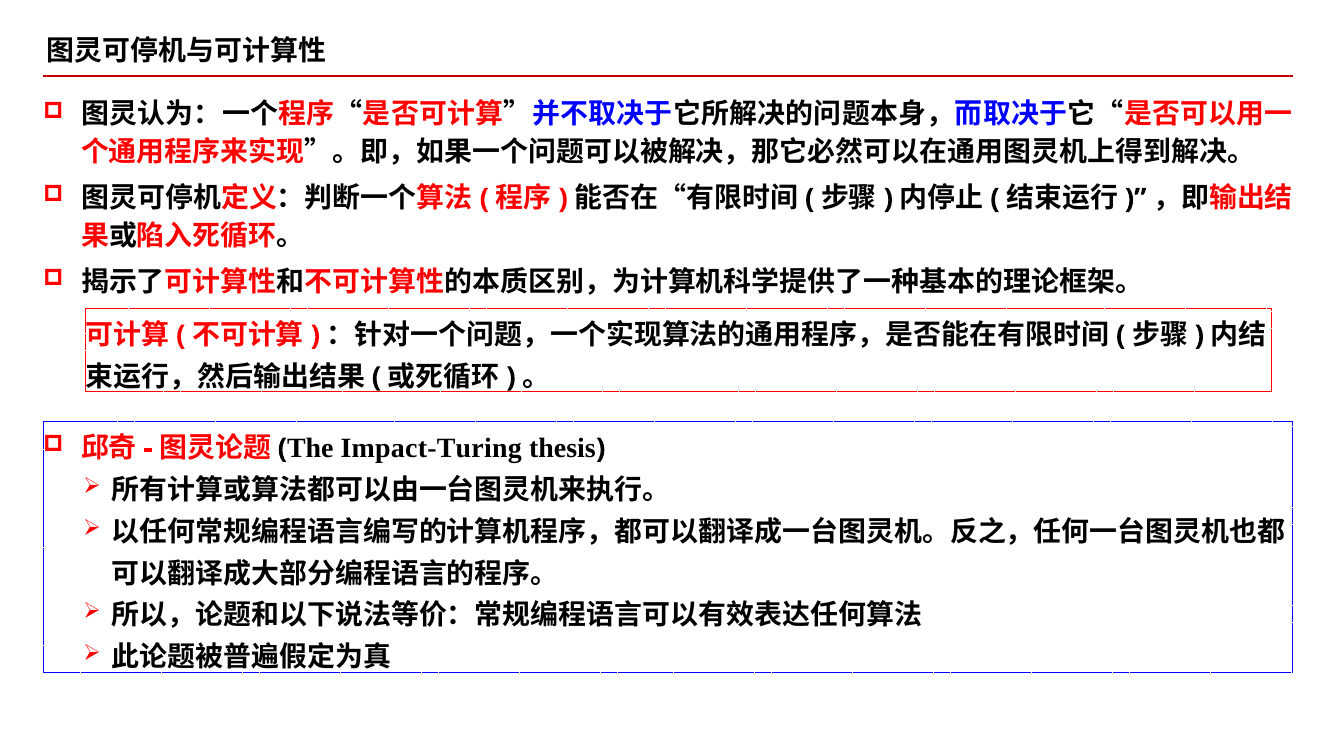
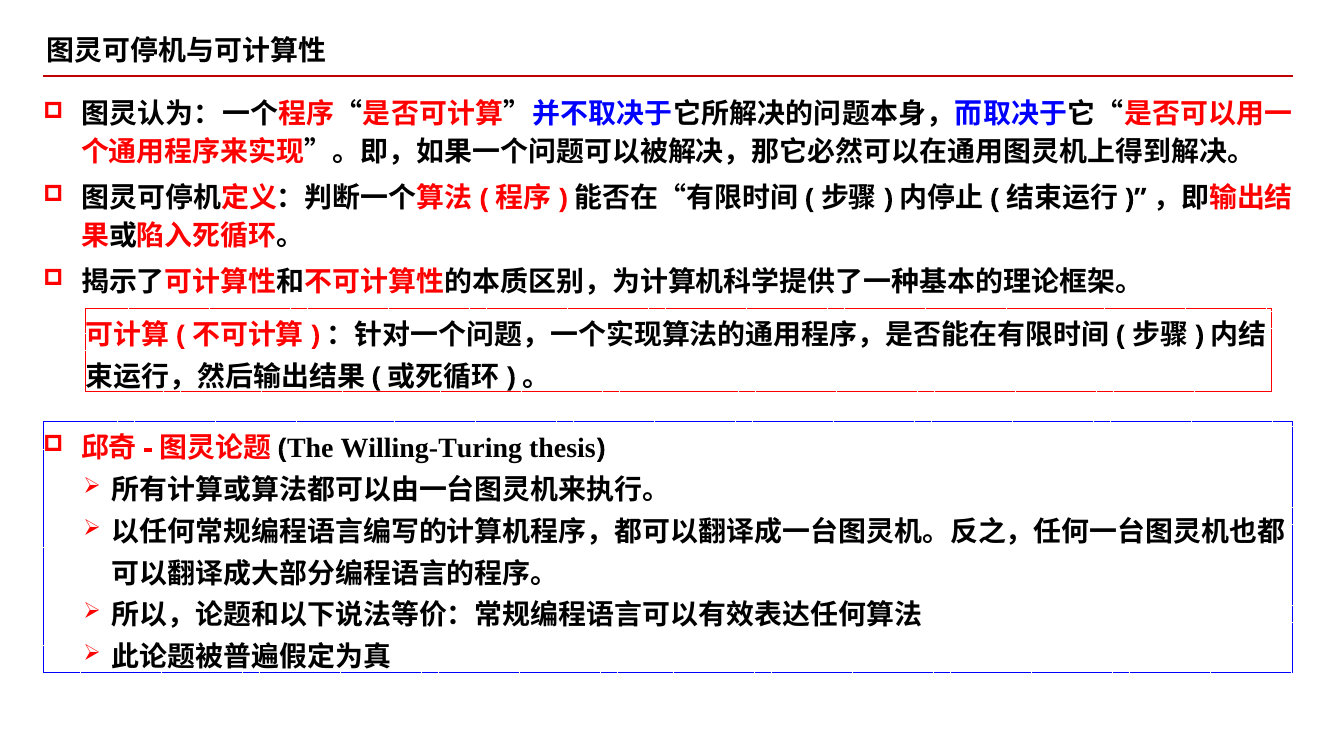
Impact-Turing: Impact-Turing -> Willing-Turing (431, 448)
